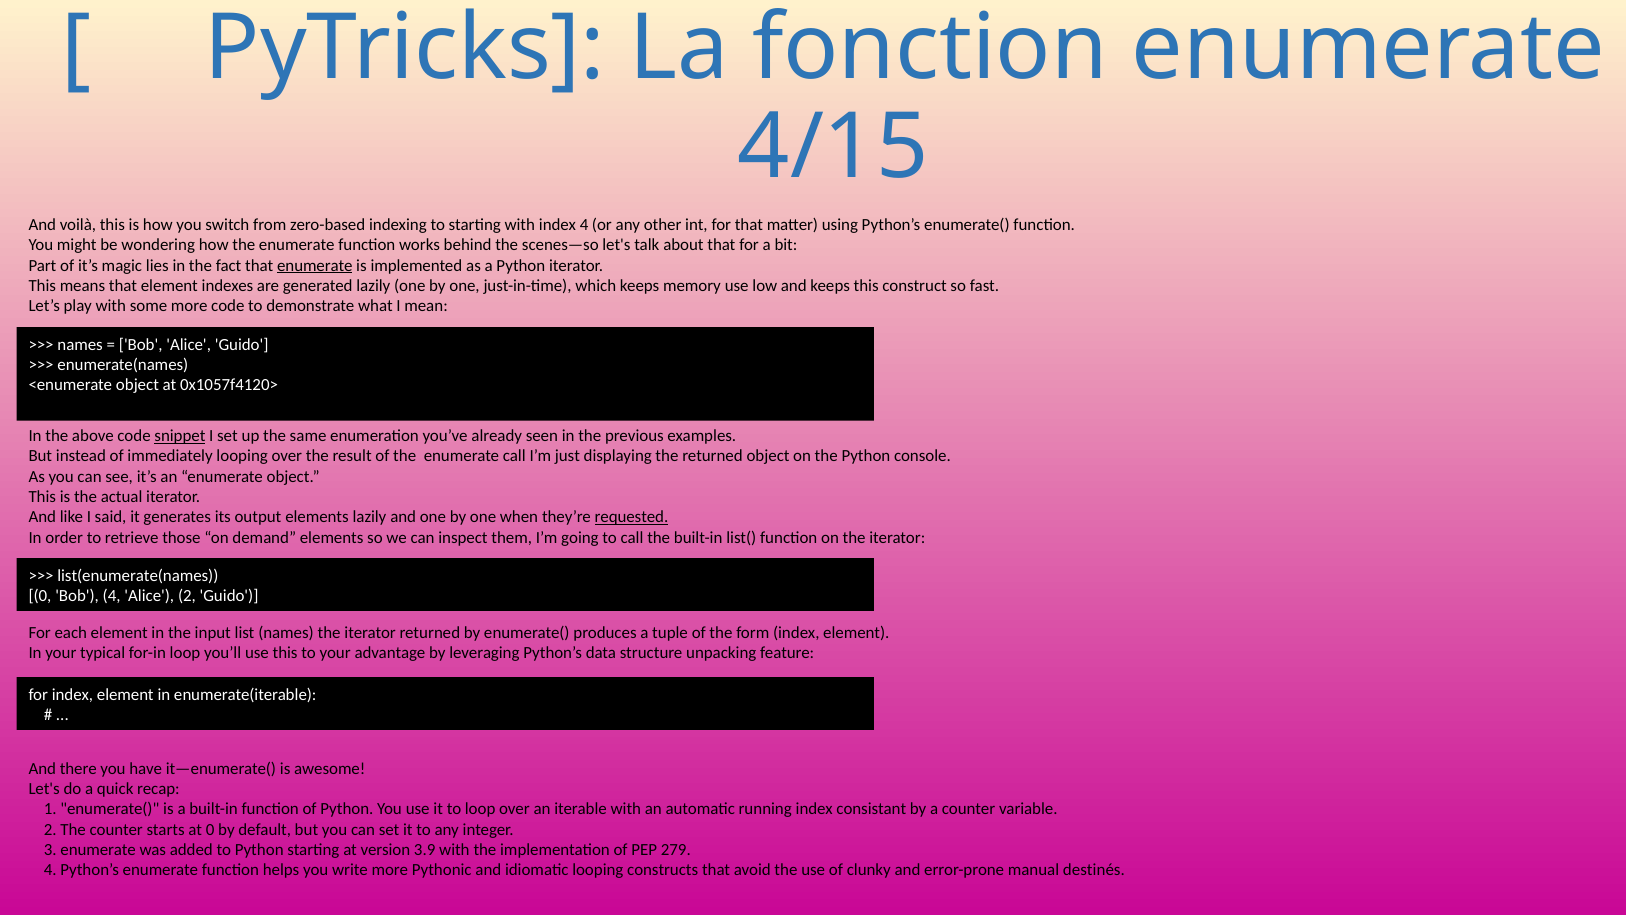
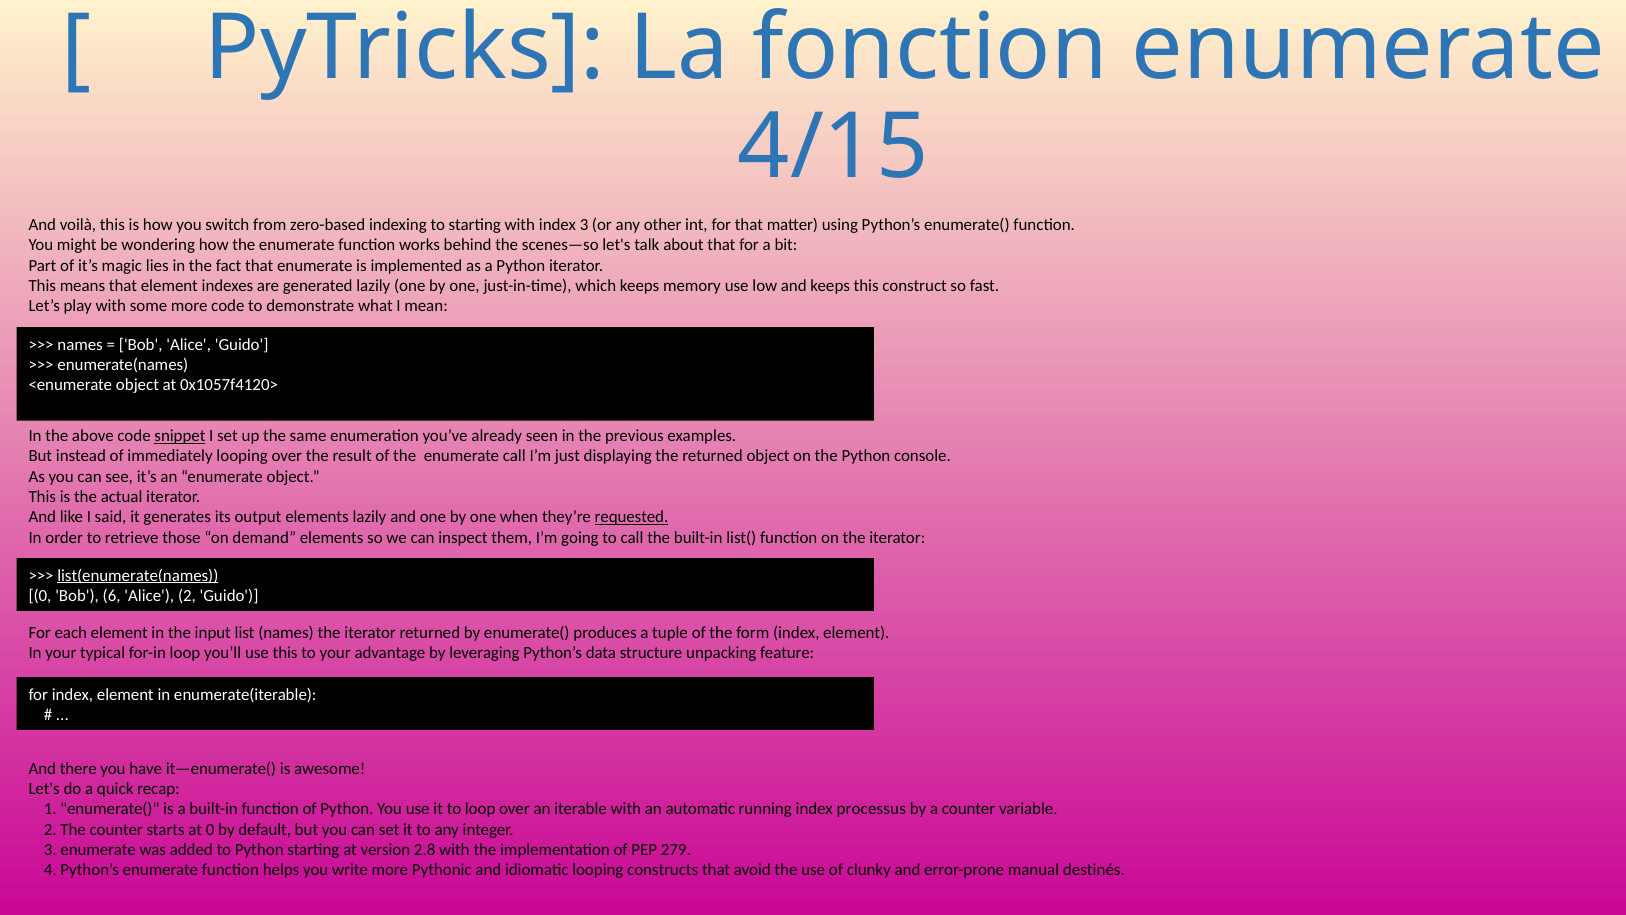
index 4: 4 -> 3 (584, 225)
enumerate underline: present -> none (315, 265)
list(enumerate(names underline: none -> present (138, 575)
Bob 4: 4 -> 6 (112, 596)
consistant: consistant -> processus (871, 809)
3.9: 3.9 -> 2.8 (425, 850)
